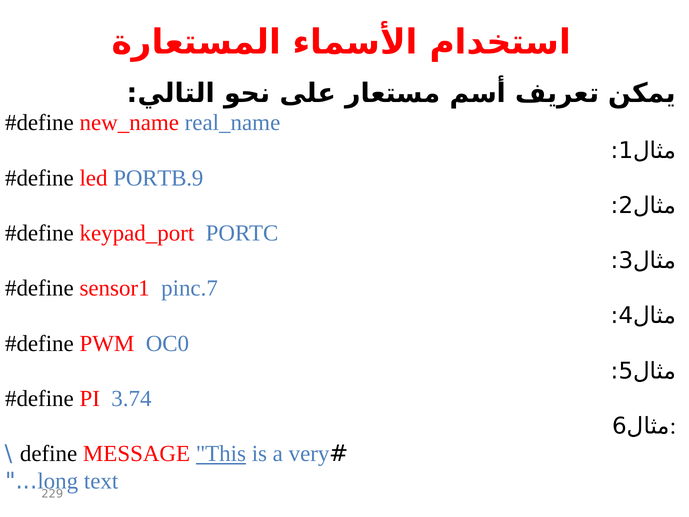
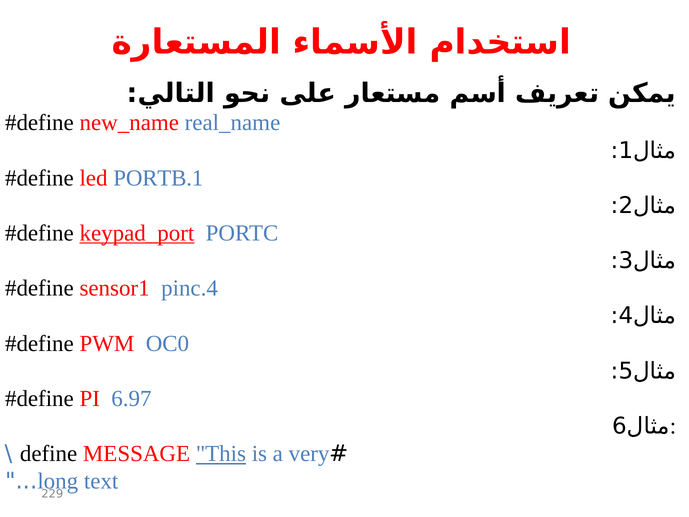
PORTB.9: PORTB.9 -> PORTB.1 (158, 178)
keypad_port underline: none -> present (137, 233)
pinc.7: pinc.7 -> pinc.4 (190, 288)
3.74: 3.74 -> 6.97 (131, 398)
